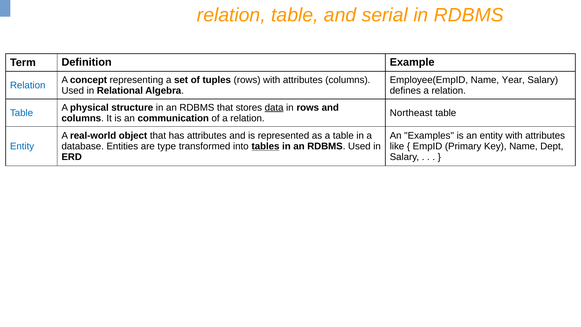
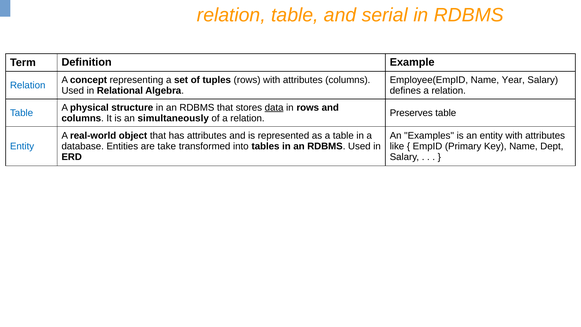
Northeast: Northeast -> Preserves (411, 113)
communication: communication -> simultaneously (173, 118)
type: type -> take (167, 146)
tables underline: present -> none (266, 146)
